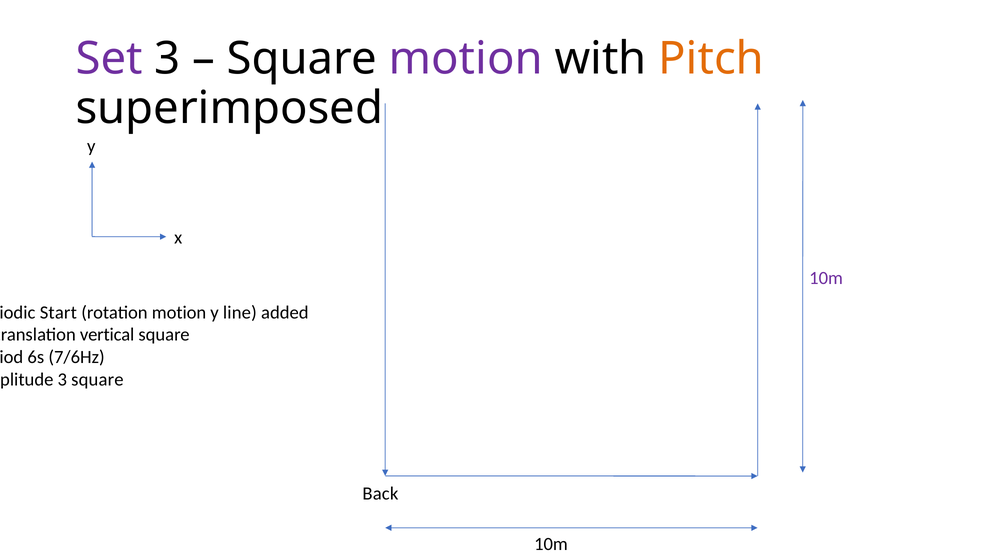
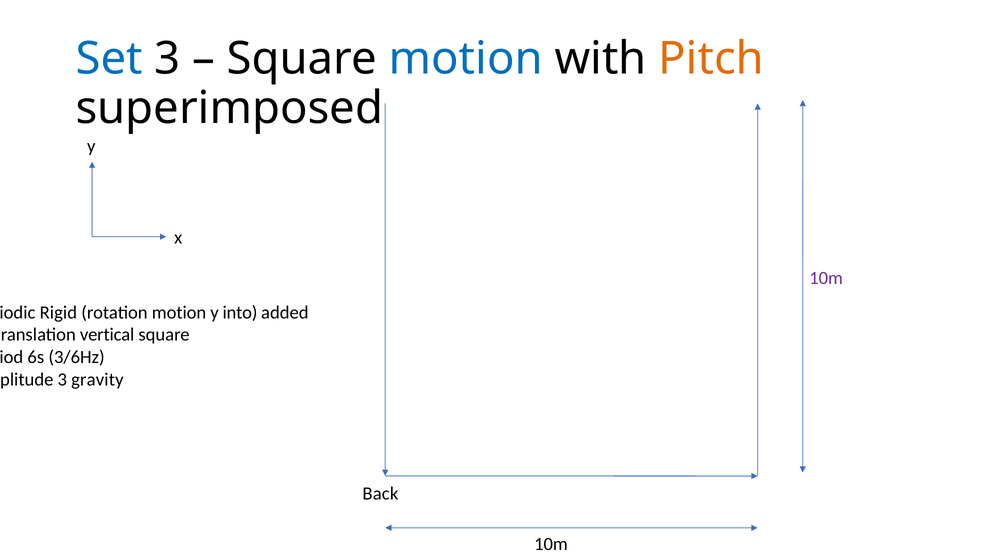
Set colour: purple -> blue (109, 59)
motion colour: purple -> blue (466, 59)
Start: Start -> Rigid (58, 312)
line: line -> into (240, 312)
7/6Hz: 7/6Hz -> 3/6Hz (77, 357)
3 square: square -> gravity (97, 379)
